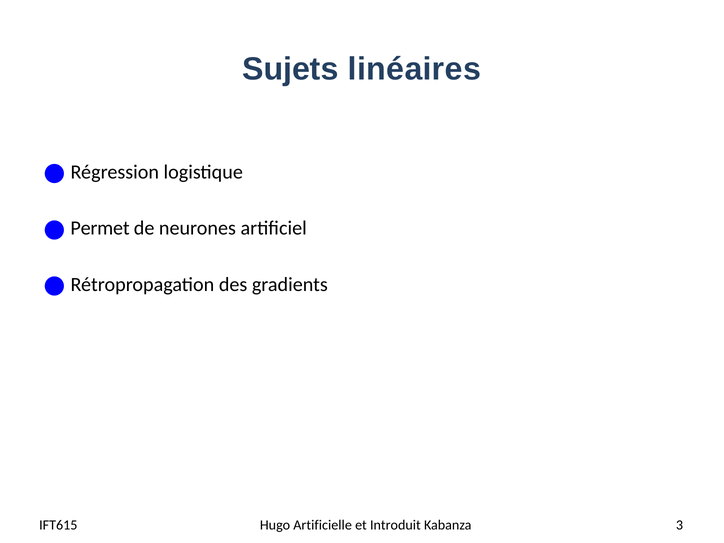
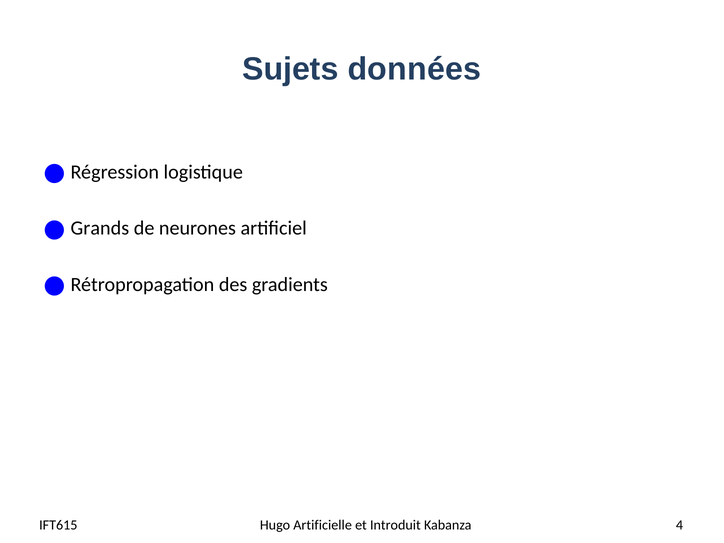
linéaires: linéaires -> données (414, 69)
Permet: Permet -> Grands (100, 228)
3: 3 -> 4 (680, 525)
